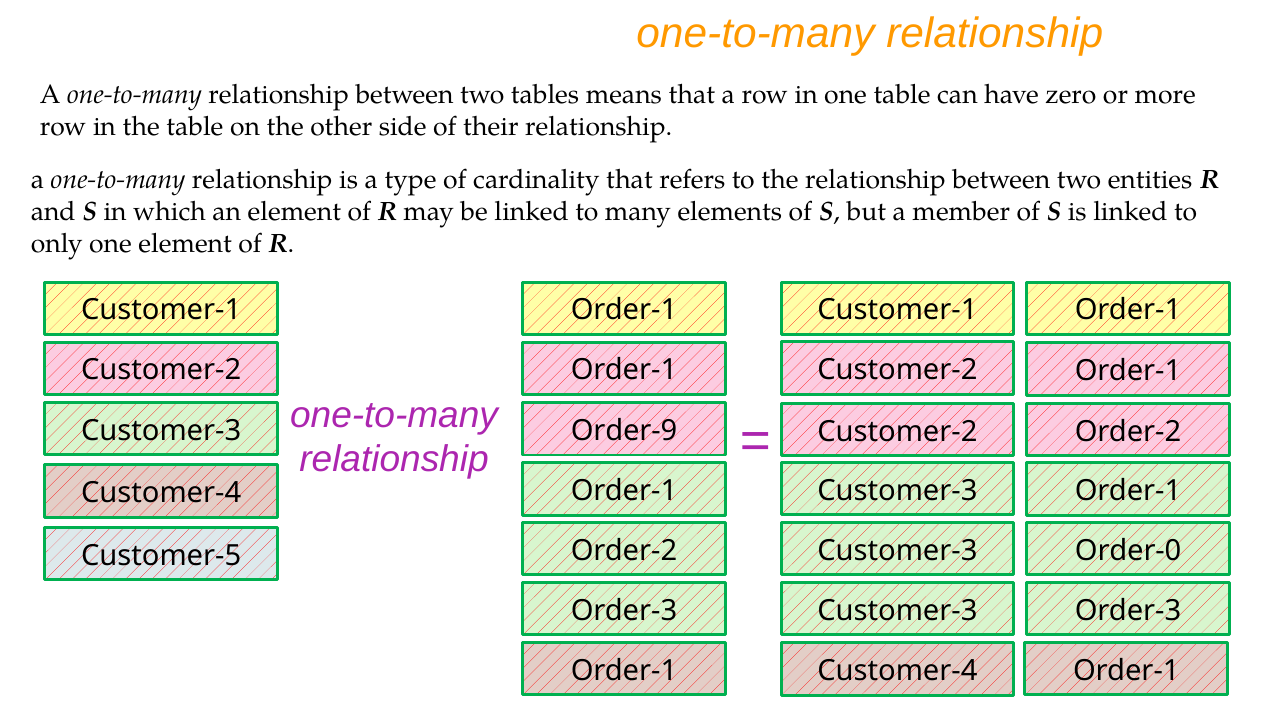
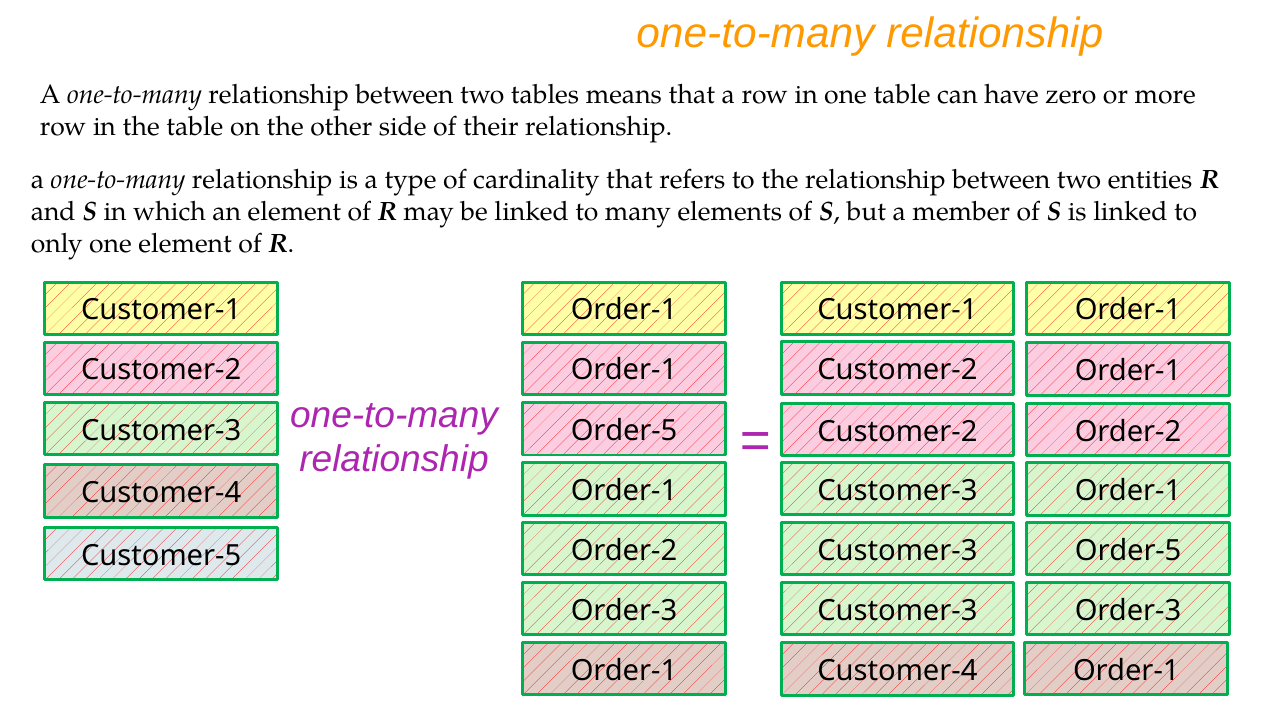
Order-9: Order-9 -> Order-5 (624, 431)
Order-0: Order-0 -> Order-5 (1128, 551)
